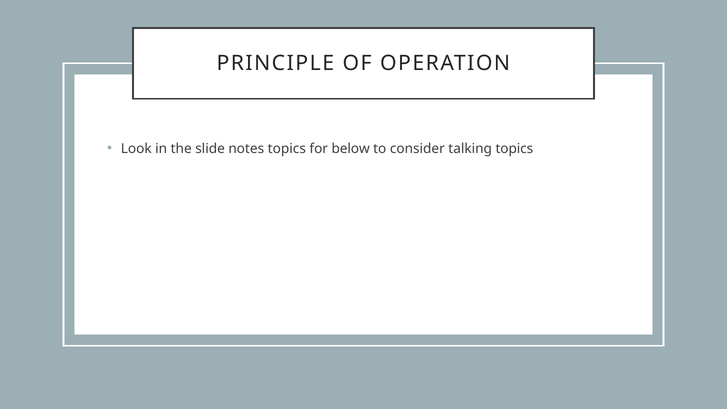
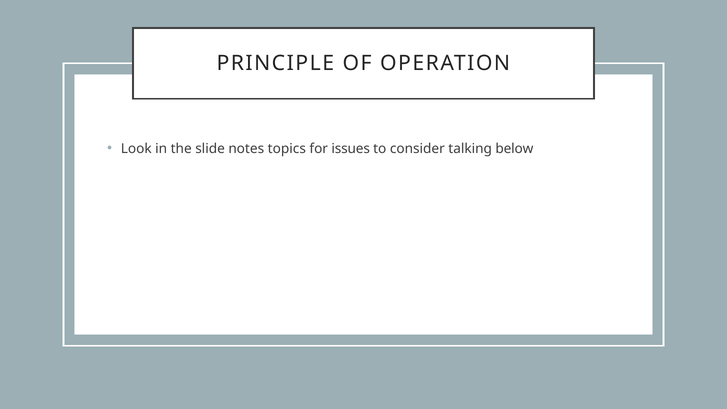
below: below -> issues (351, 148)
talking topics: topics -> below (514, 148)
